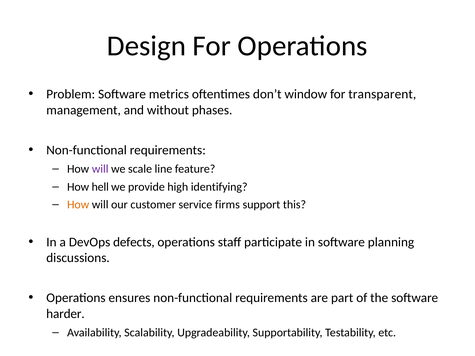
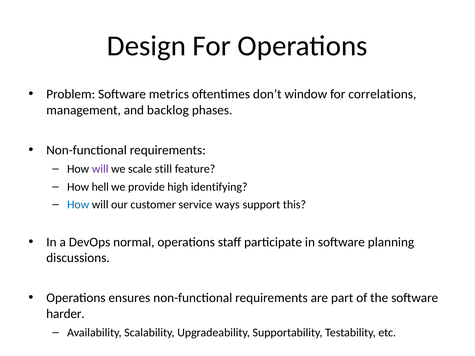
transparent: transparent -> correlations (382, 94)
without: without -> backlog (168, 110)
line: line -> still (163, 169)
How colour: orange -> blue (78, 205)
firms: firms -> ways (227, 205)
defects: defects -> normal (134, 242)
